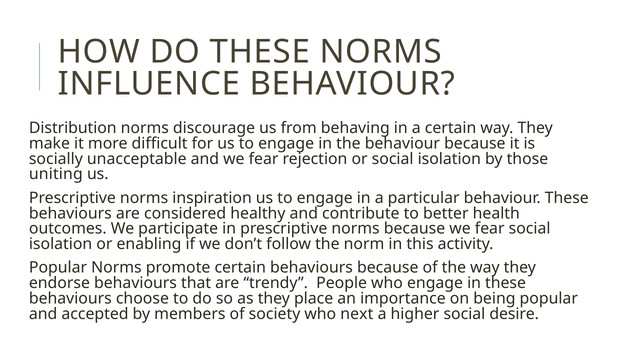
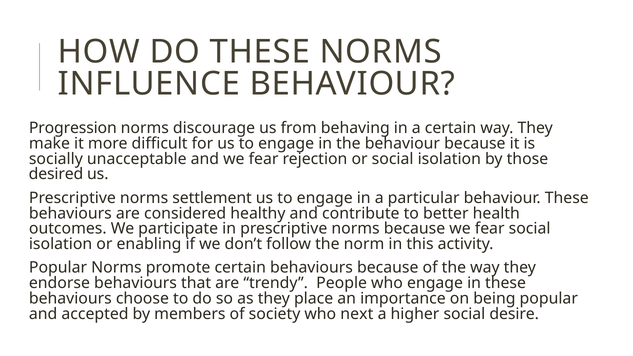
Distribution: Distribution -> Progression (73, 128)
uniting: uniting -> desired (56, 174)
inspiration: inspiration -> settlement (212, 198)
